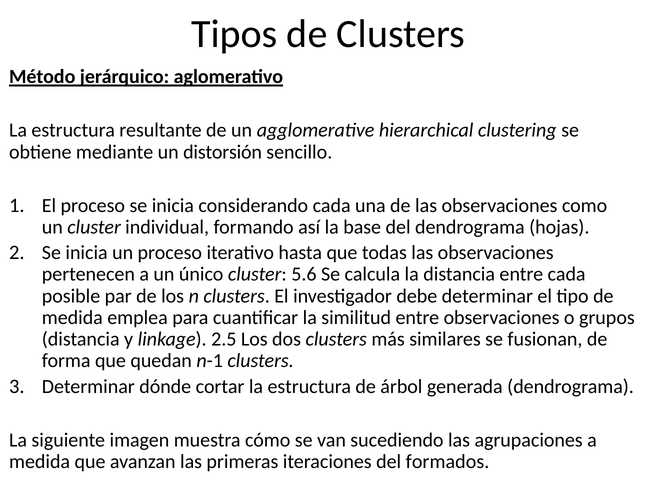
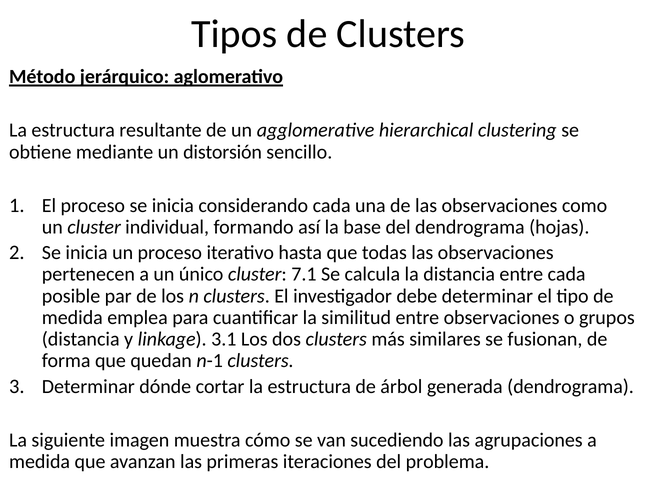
5.6: 5.6 -> 7.1 (304, 274)
2.5: 2.5 -> 3.1 (224, 339)
formados: formados -> problema (448, 461)
